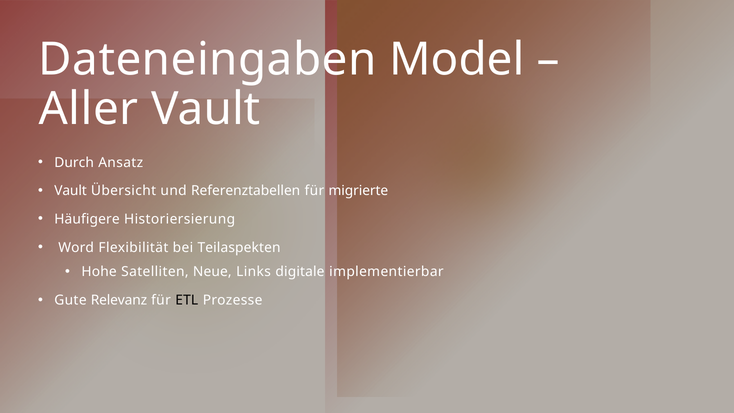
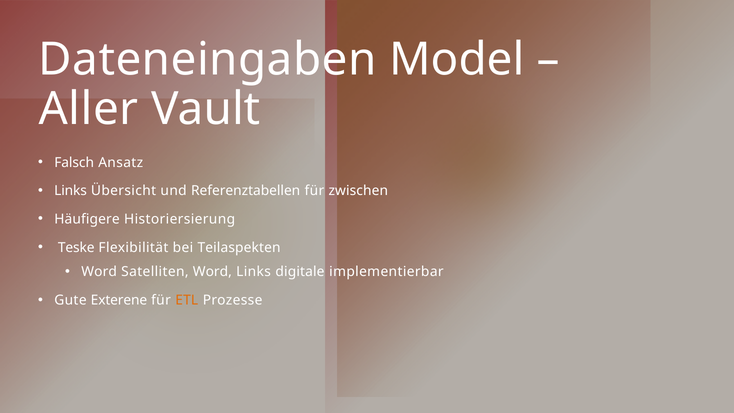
Durch: Durch -> Falsch (74, 163)
Vault: Vault -> Links (71, 191)
migrierte: migrierte -> zwischen (358, 191)
Word: Word -> Teske (76, 247)
Hohe: Hohe -> Word (99, 272)
Satelliten Neue: Neue -> Word (212, 272)
Relevanz: Relevanz -> Exterene (119, 300)
ETL colour: black -> orange (187, 300)
